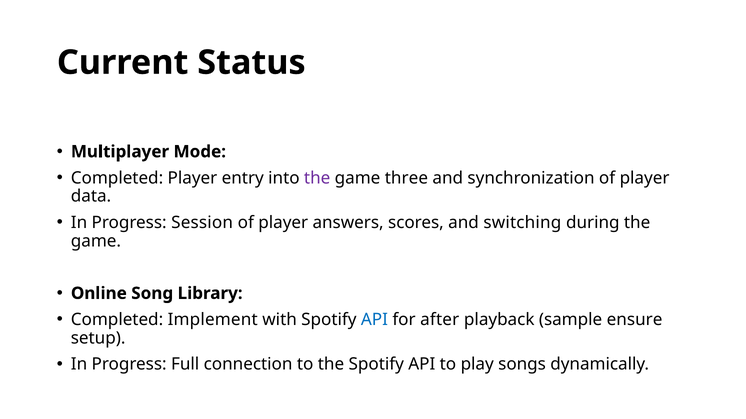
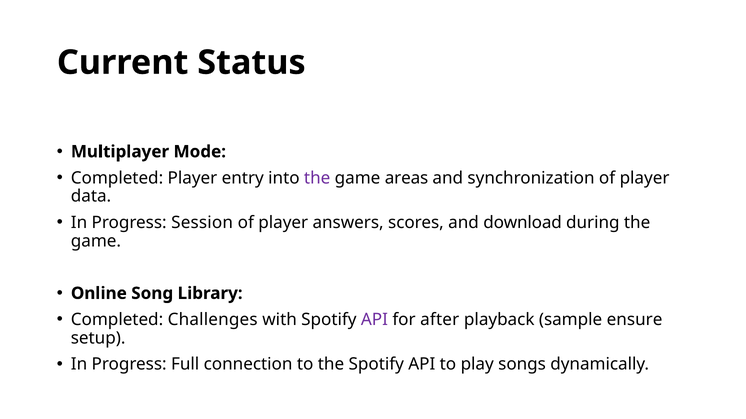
three: three -> areas (407, 178)
switching: switching -> download (523, 223)
Implement: Implement -> Challenges (213, 320)
API colour: blue -> purple (374, 320)
